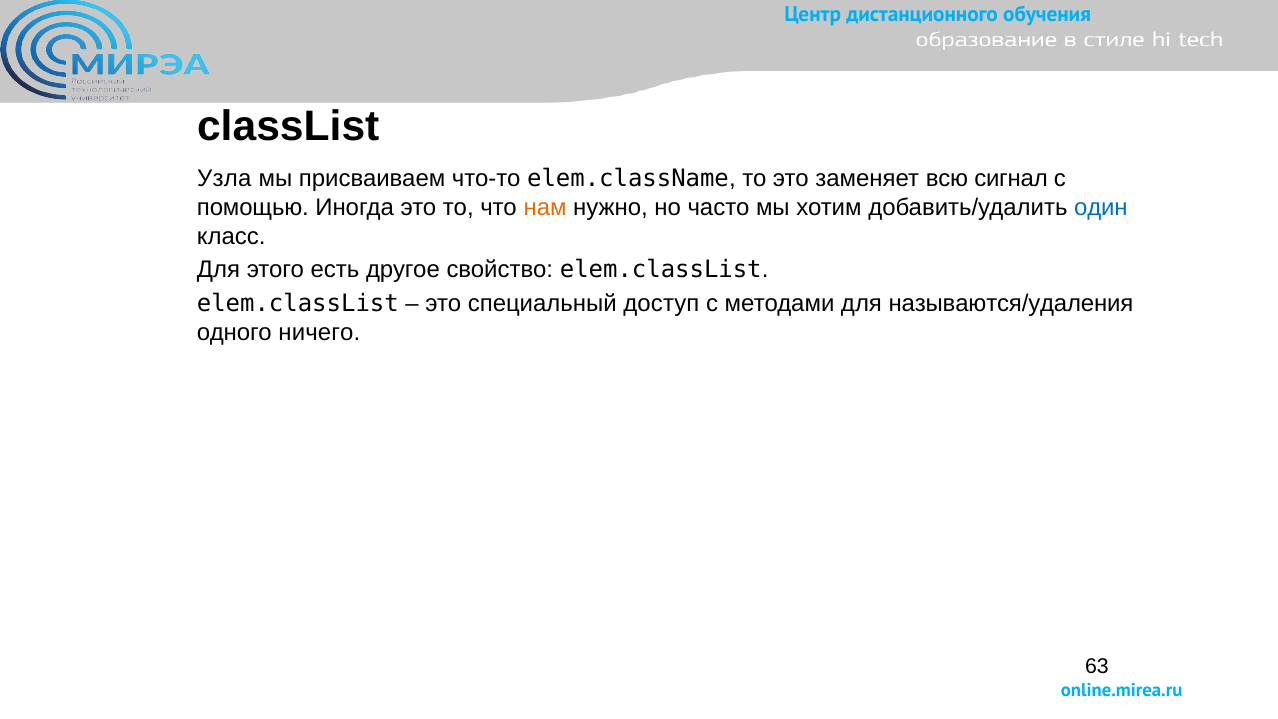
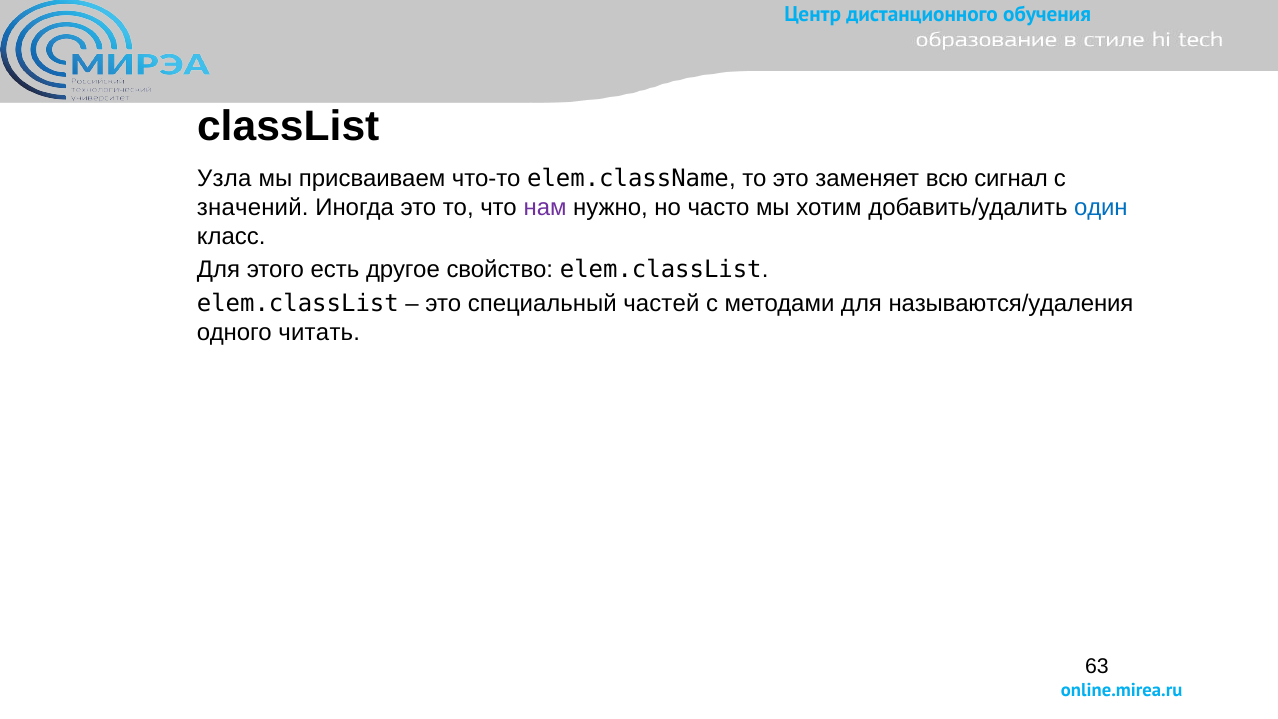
помощью: помощью -> значений (253, 208)
нам colour: orange -> purple (545, 208)
доступ: доступ -> частей (661, 303)
ничего: ничего -> читать (319, 332)
